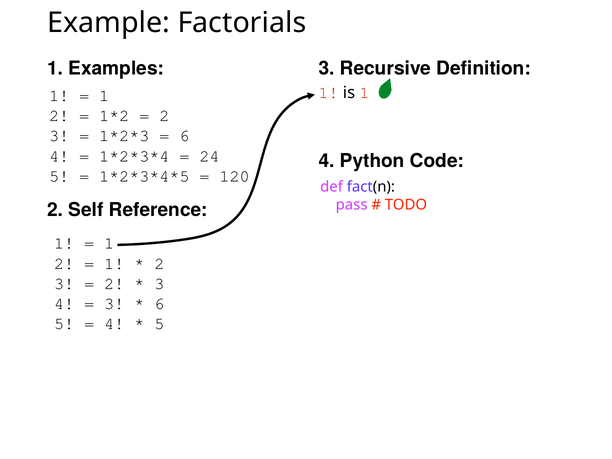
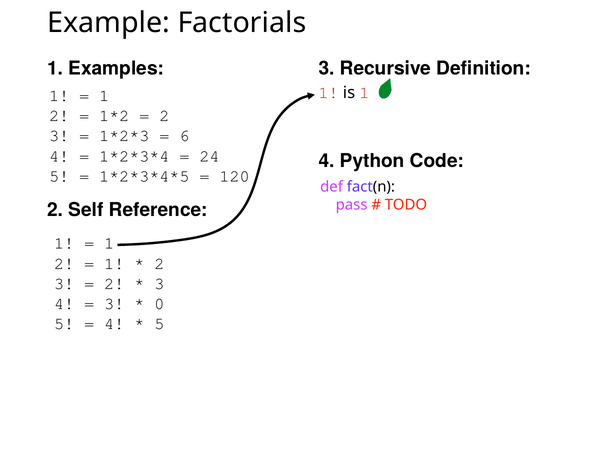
6: 6 -> 0 (159, 304)
